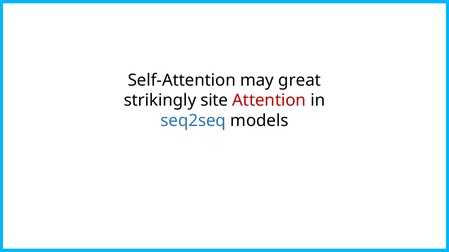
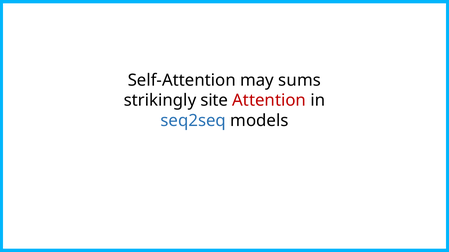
great: great -> sums (300, 80)
